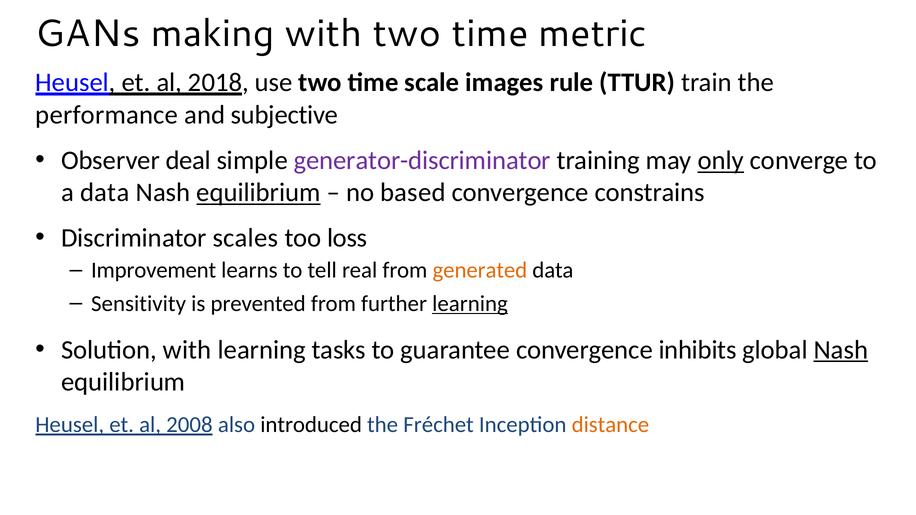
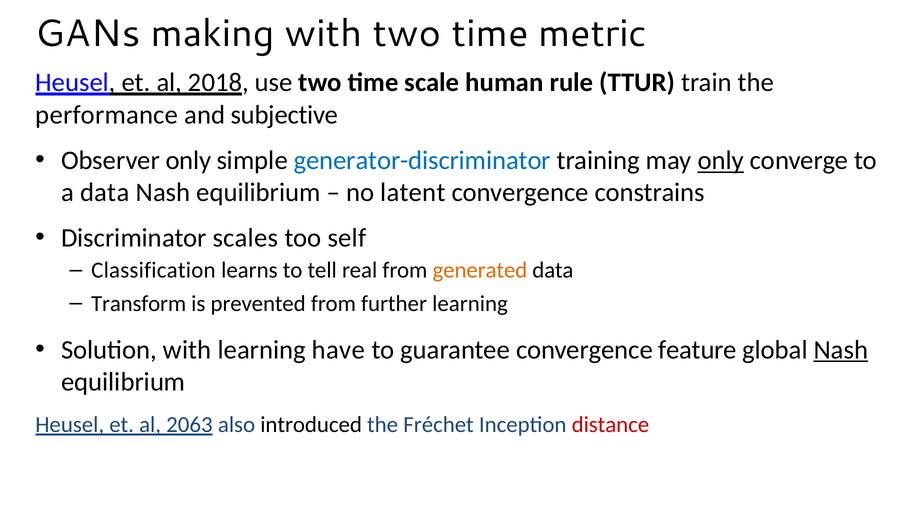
images: images -> human (504, 83)
Observer deal: deal -> only (188, 161)
generator-discriminator colour: purple -> blue (422, 161)
equilibrium underline: present -> none (259, 193)
based: based -> latent (413, 193)
loss: loss -> self (347, 238)
Improvement: Improvement -> Classification (153, 271)
Sensitivity: Sensitivity -> Transform (139, 304)
learning underline: present -> none (470, 304)
tasks: tasks -> have (338, 350)
inhibits: inhibits -> feature (698, 350)
2008: 2008 -> 2063 (189, 425)
distance colour: orange -> red (610, 425)
